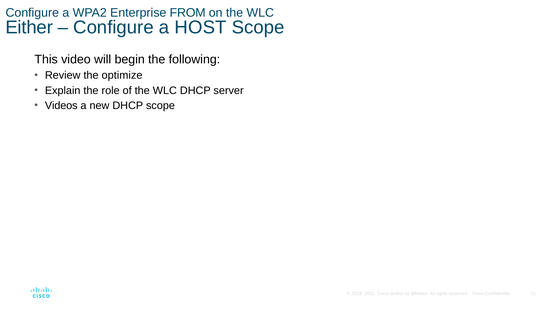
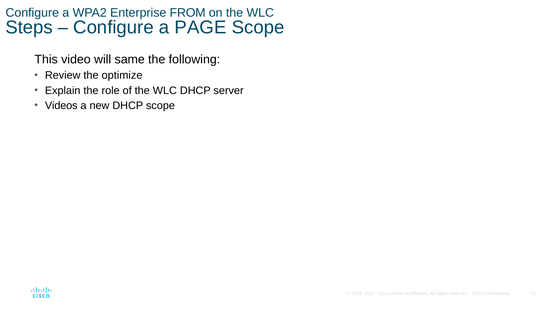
Either: Either -> Steps (29, 27)
HOST: HOST -> PAGE (201, 27)
begin: begin -> same (130, 60)
